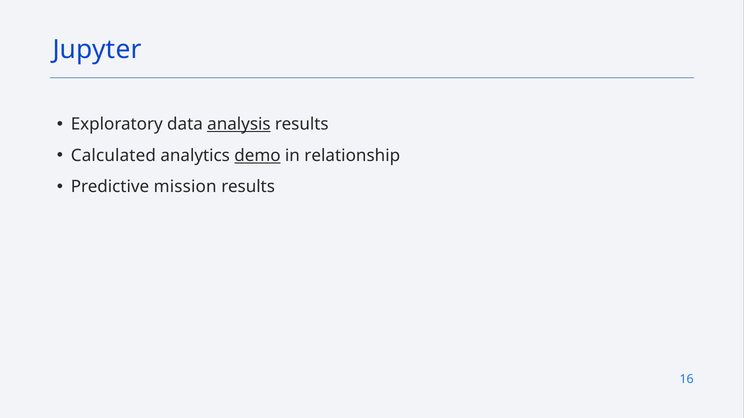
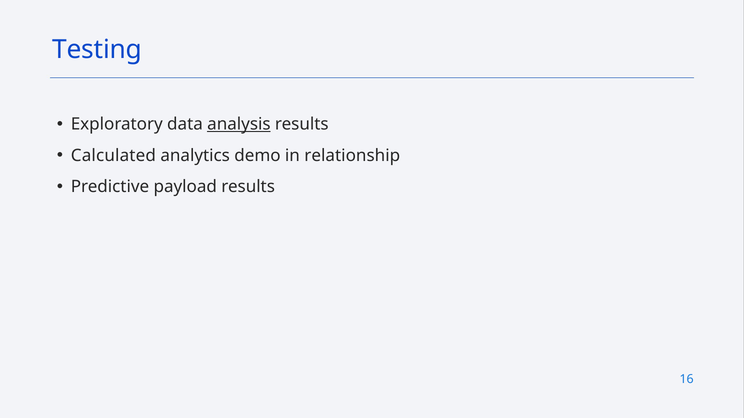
Jupyter: Jupyter -> Testing (97, 50)
demo underline: present -> none (257, 156)
mission: mission -> payload (185, 187)
